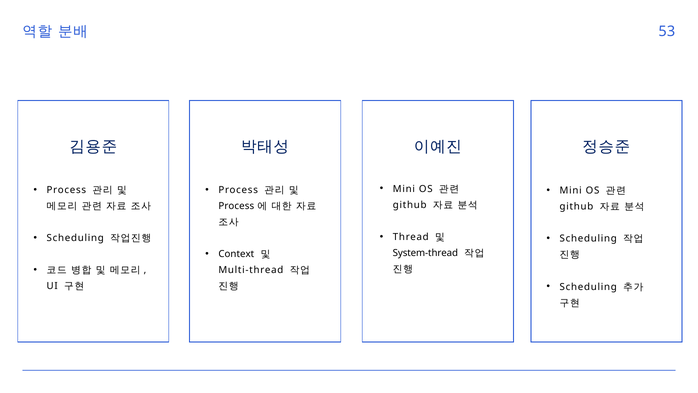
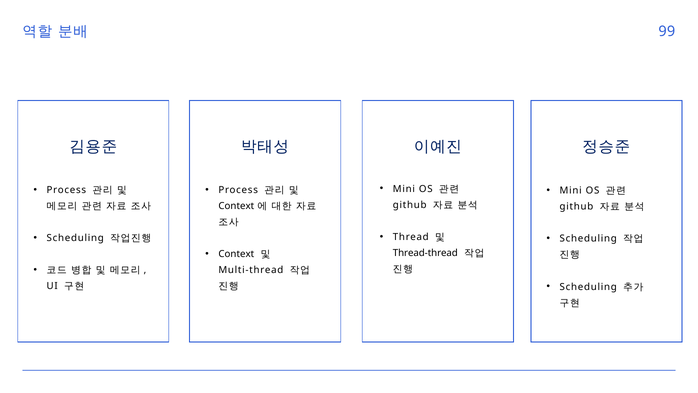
53: 53 -> 99 (667, 31)
Process: Process -> Context (236, 206)
System-thread: System-thread -> Thread-thread (425, 253)
